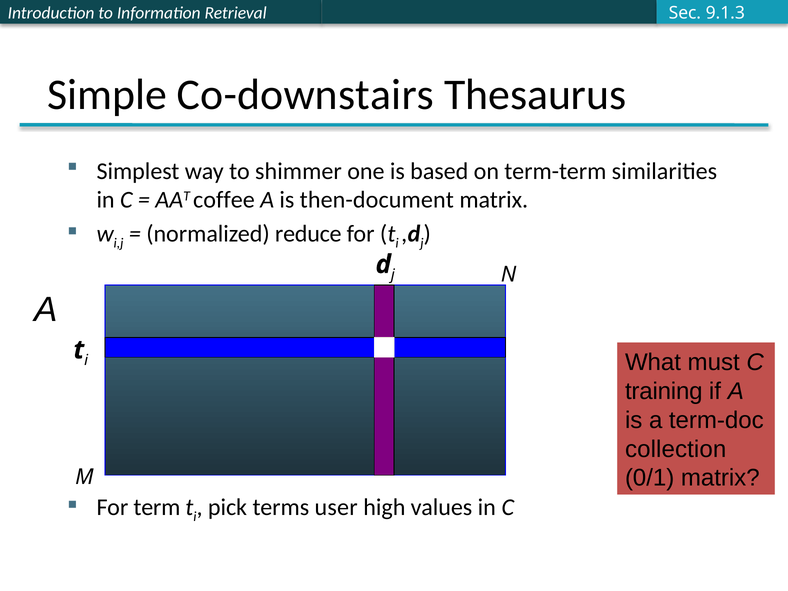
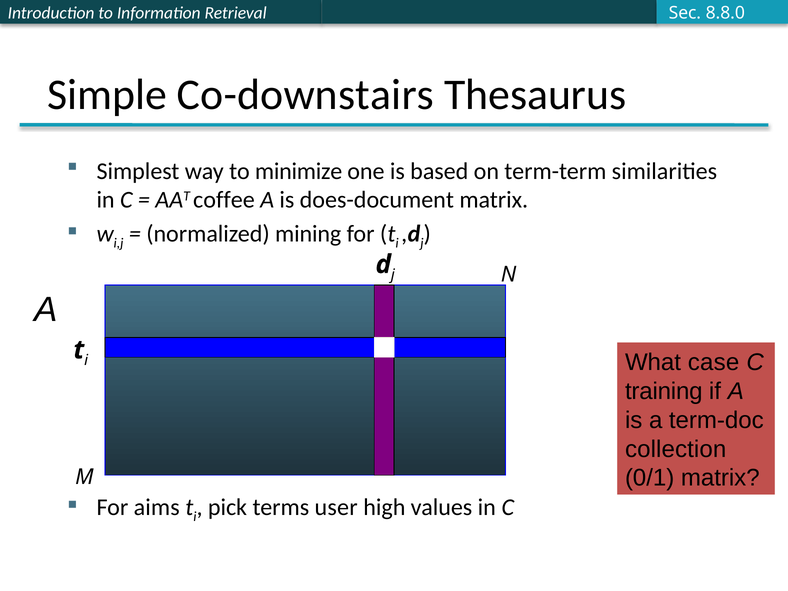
9.1.3: 9.1.3 -> 8.8.0 (725, 13)
shimmer: shimmer -> minimize (299, 171)
then-document: then-document -> does-document (377, 200)
reduce: reduce -> mining (308, 234)
must: must -> case (714, 362)
term: term -> aims (157, 507)
